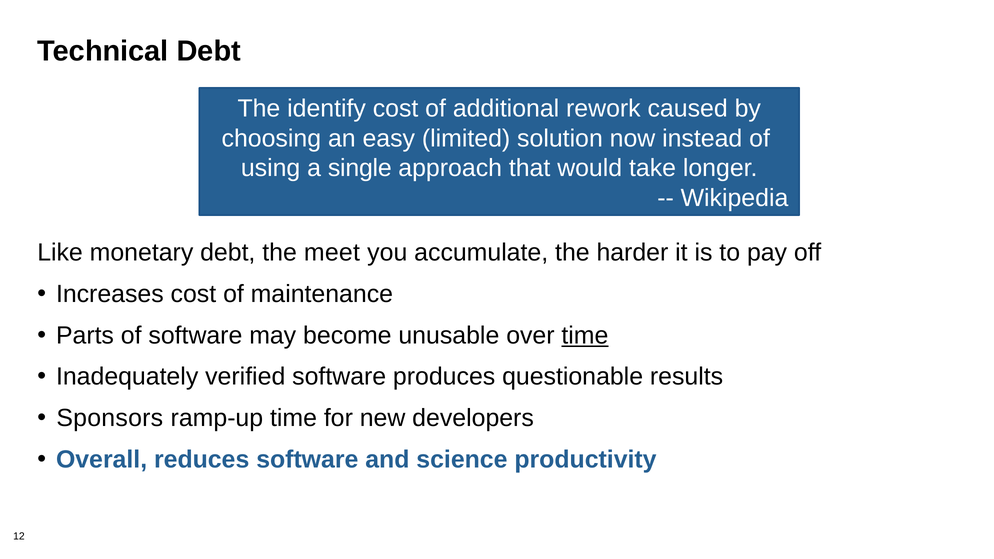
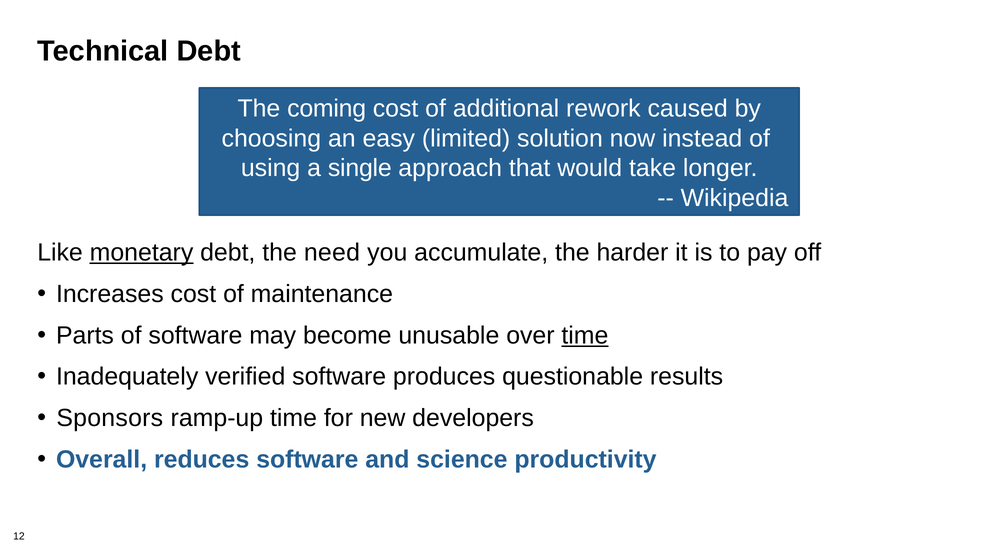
identify: identify -> coming (327, 109)
monetary underline: none -> present (142, 253)
meet: meet -> need (332, 253)
